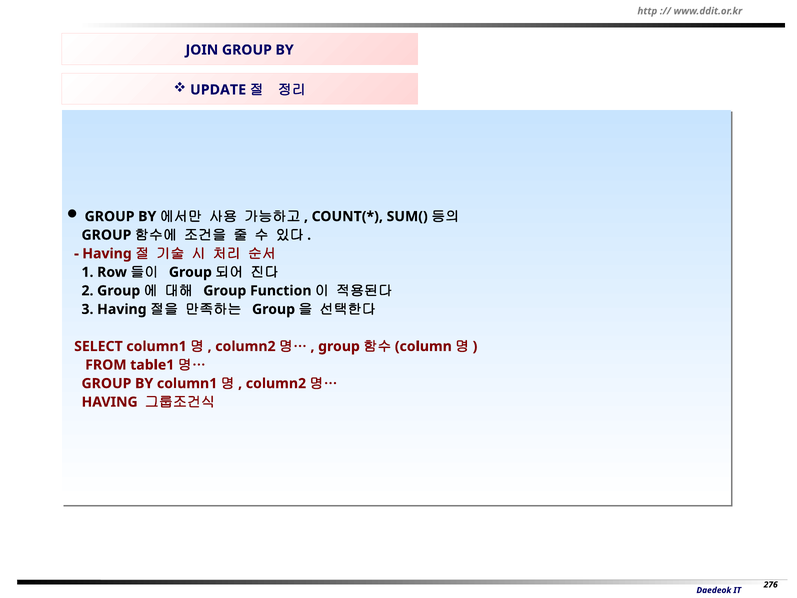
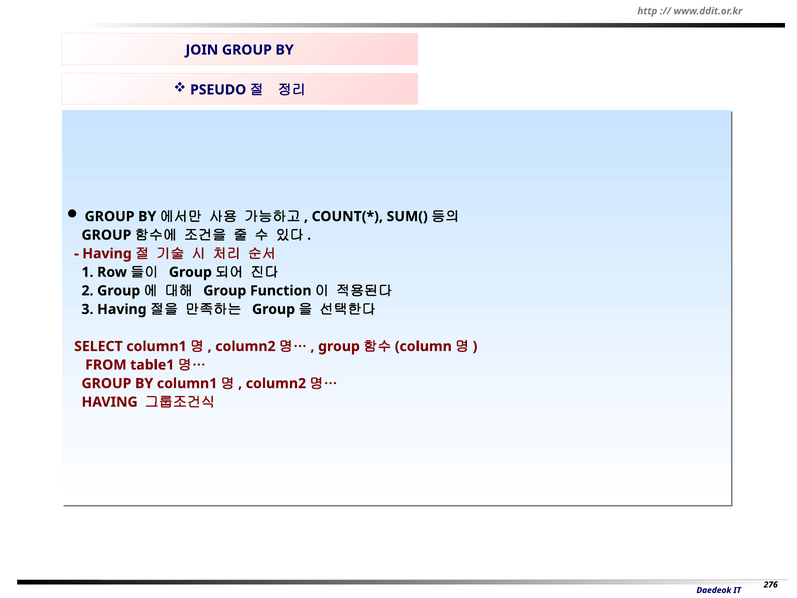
UPDATE: UPDATE -> PSEUDO (218, 90)
